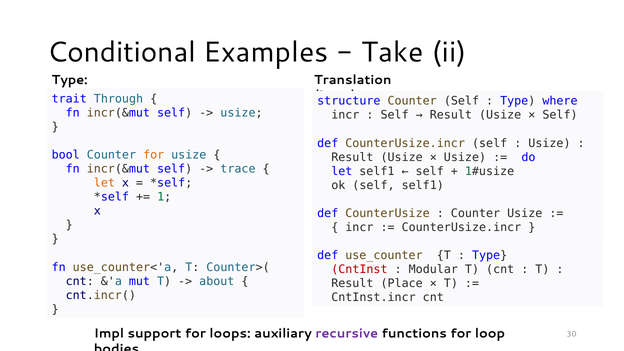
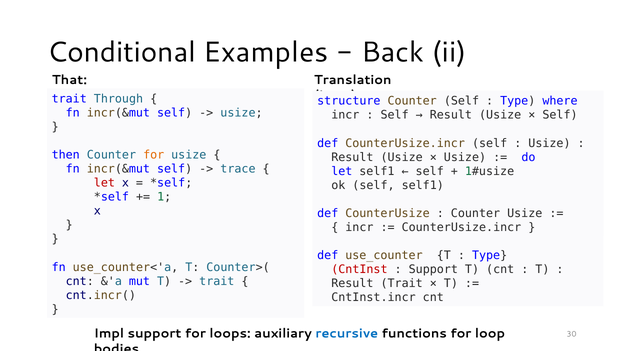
Take: Take -> Back (393, 52)
Type: Type -> That (69, 80)
bool: bool -> then (66, 155)
let colour: orange -> red (104, 183)
Modular: Modular -> Support (433, 270)
about: about -> trait (217, 281)
Result Place: Place -> Trait (402, 284)
recursive colour: purple -> blue (347, 333)
